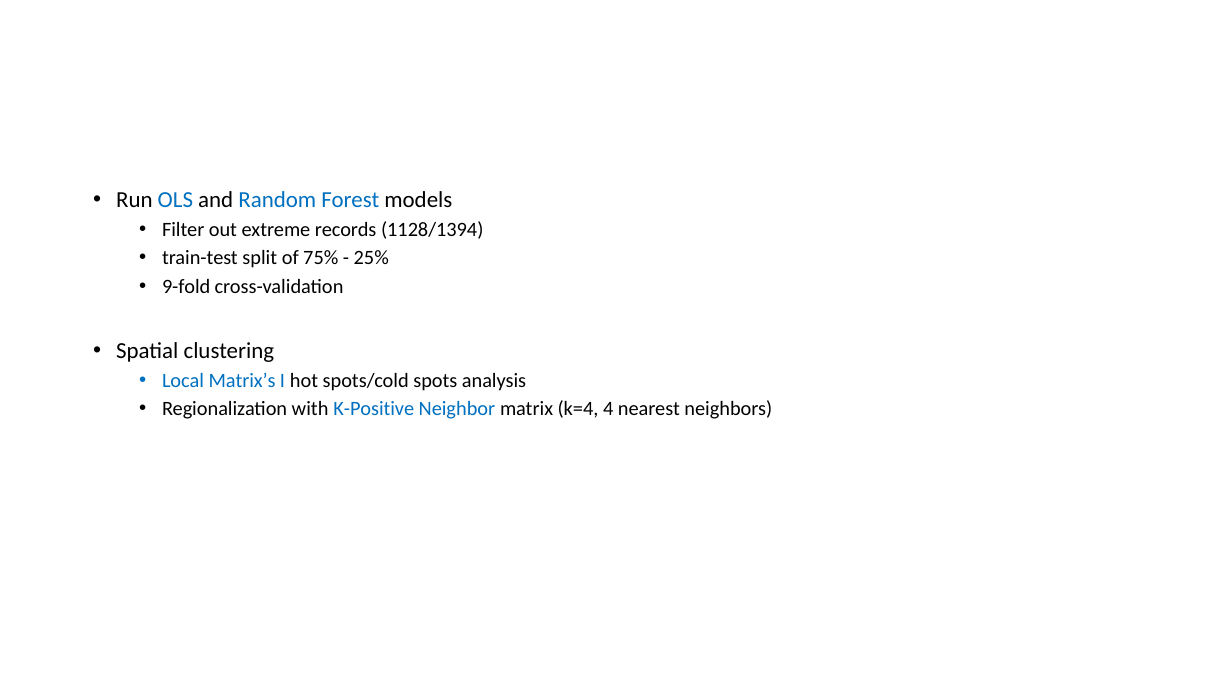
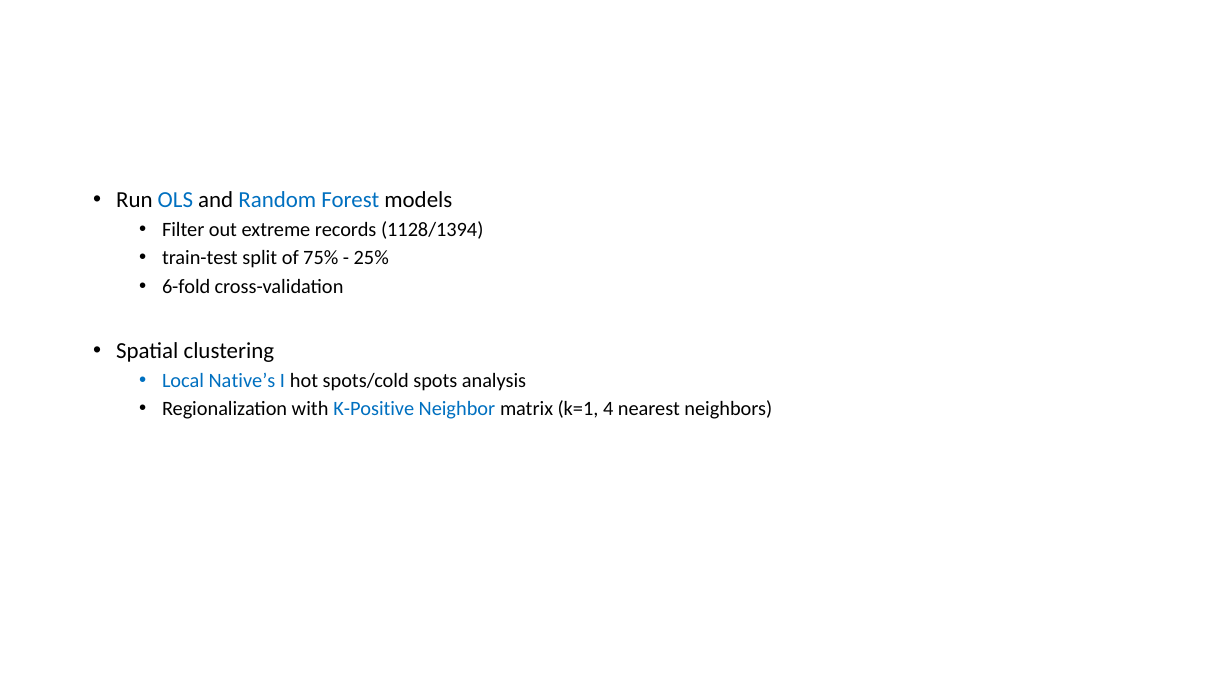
9-fold: 9-fold -> 6-fold (186, 286)
Matrix’s: Matrix’s -> Native’s (242, 381)
k=4: k=4 -> k=1 (578, 409)
